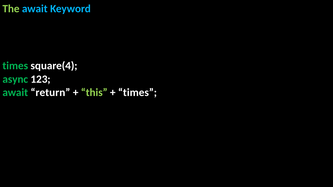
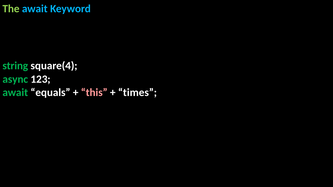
times: times -> string (15, 66)
return: return -> equals (50, 93)
this colour: light green -> pink (94, 93)
